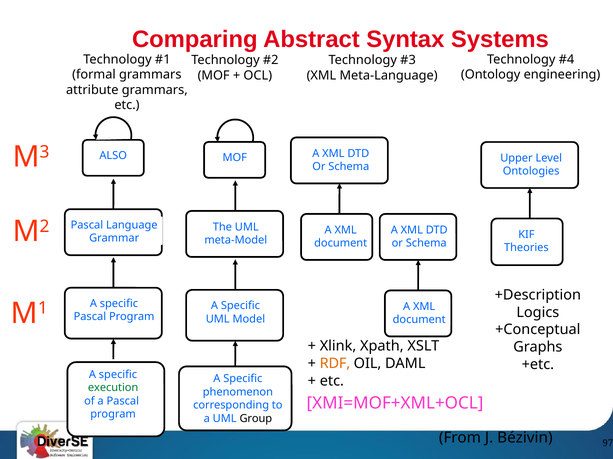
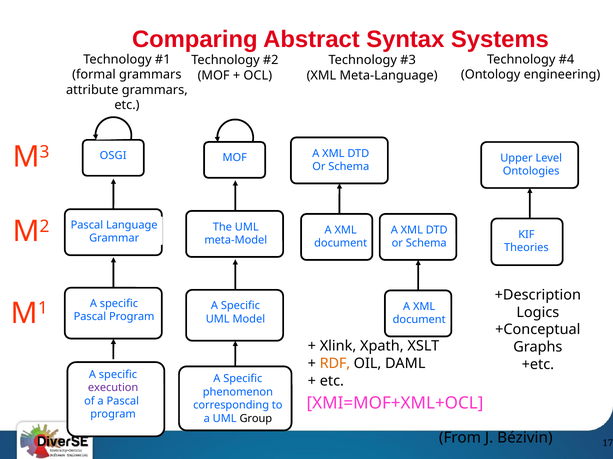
ALSO: ALSO -> OSGI (113, 156)
execution colour: green -> purple (113, 388)
97: 97 -> 17 (608, 444)
